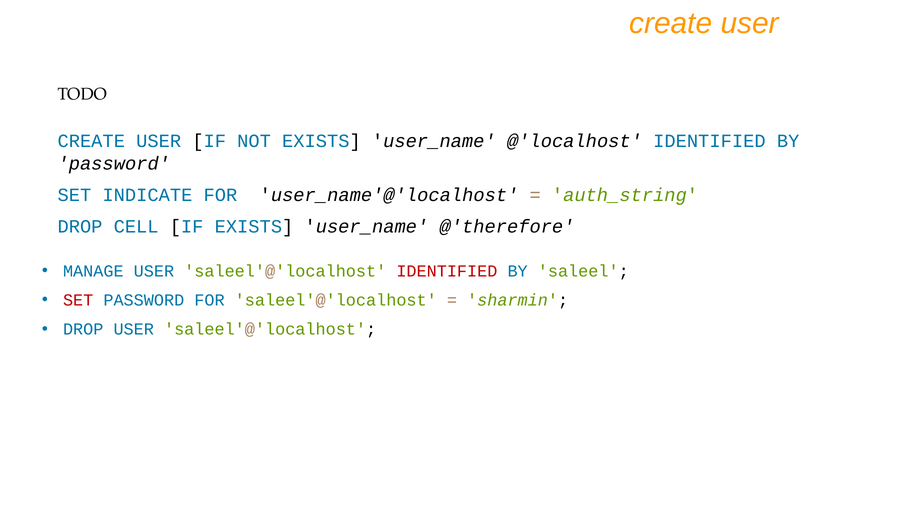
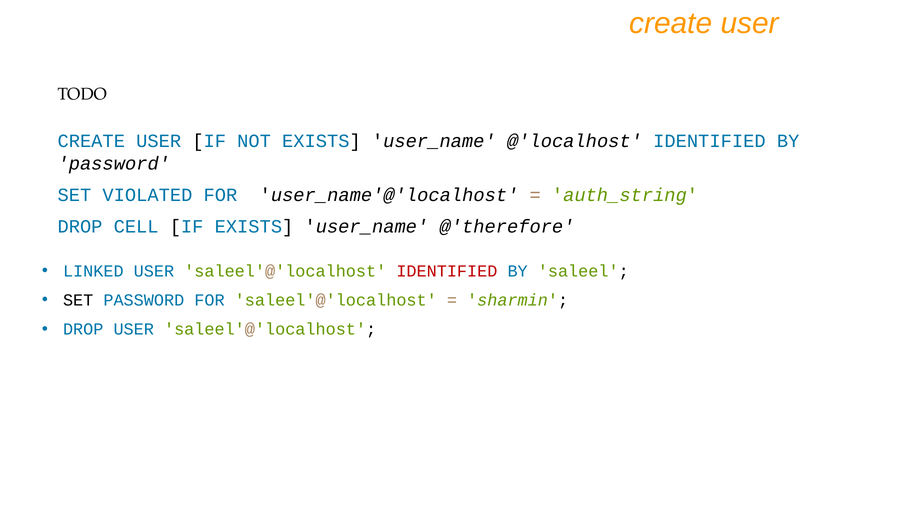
INDICATE: INDICATE -> VIOLATED (147, 195)
MANAGE: MANAGE -> LINKED (93, 271)
SET colour: red -> black (78, 300)
